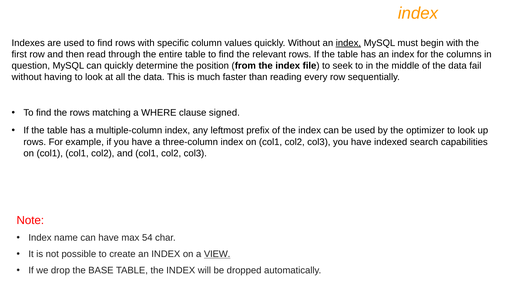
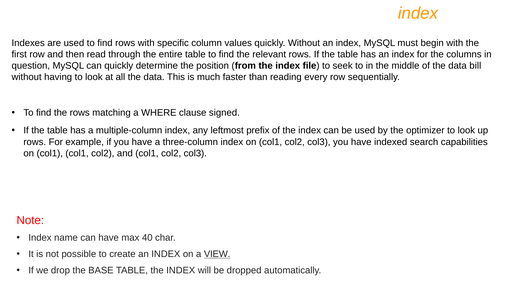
index underline: present -> none (348, 43)
fail: fail -> bill (475, 66)
54: 54 -> 40 (147, 238)
